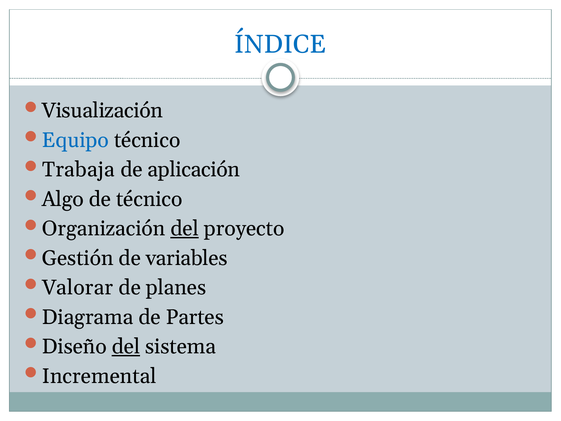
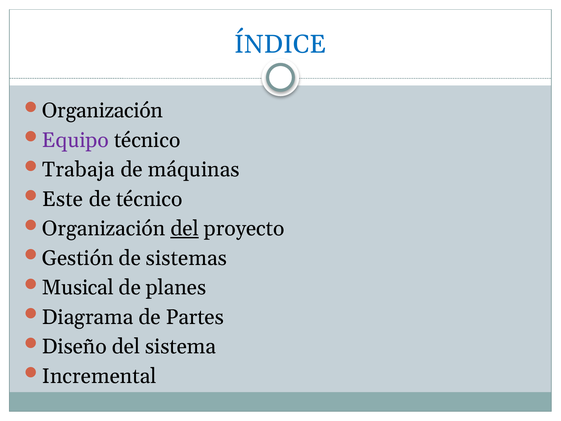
Visualización: Visualización -> Organización (102, 111)
Equipo colour: blue -> purple (75, 140)
aplicación: aplicación -> máquinas (194, 170)
Algo: Algo -> Este (63, 199)
variables: variables -> sistemas (186, 258)
Valorar: Valorar -> Musical (78, 287)
del underline: present -> none (126, 346)
